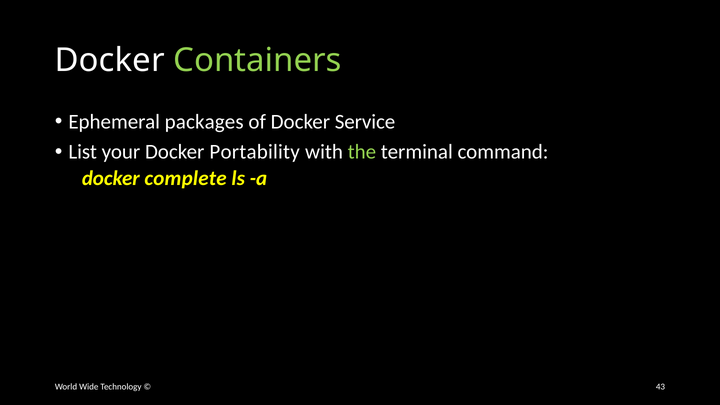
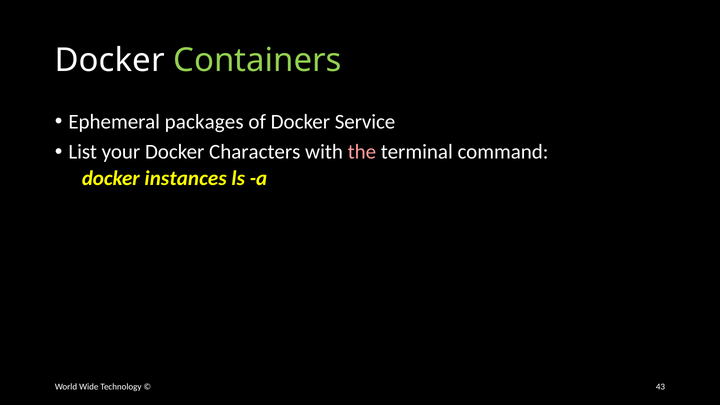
Portability: Portability -> Characters (255, 152)
the colour: light green -> pink (362, 152)
complete: complete -> instances (186, 178)
